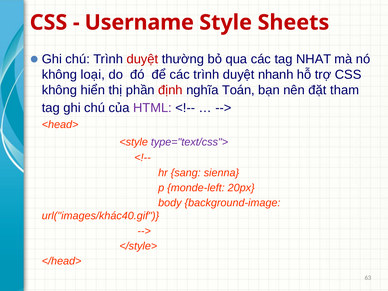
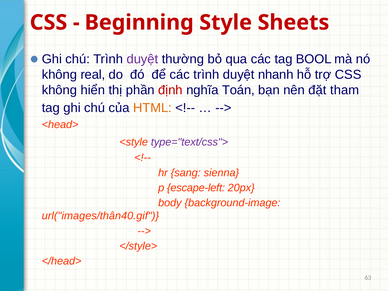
Username: Username -> Beginning (139, 23)
duyệt colour: red -> purple (142, 59)
NHAT: NHAT -> BOOL (314, 59)
loại: loại -> real (93, 75)
HTML colour: purple -> orange (152, 108)
monde-left: monde-left -> escape-left (196, 188)
url("images/khác40.gif: url("images/khác40.gif -> url("images/thân40.gif (100, 216)
